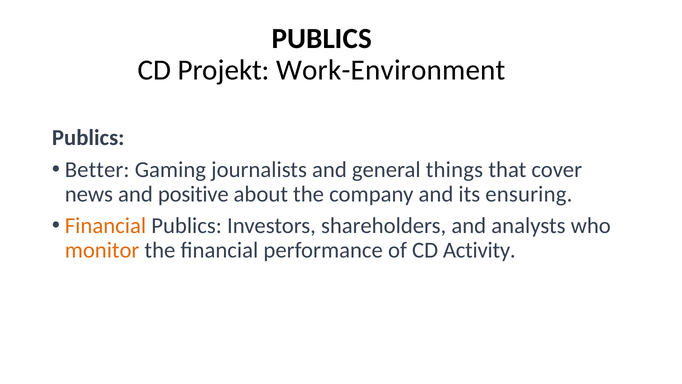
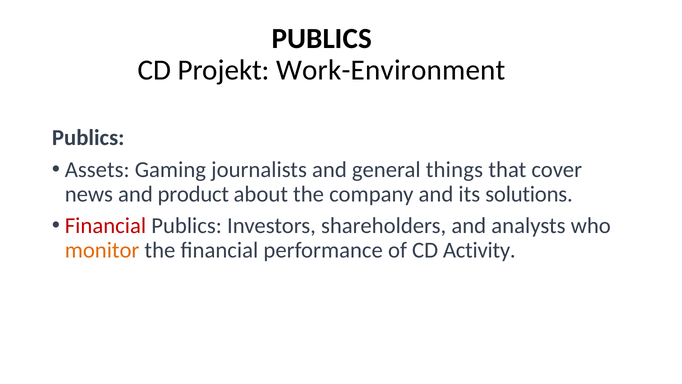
Better: Better -> Assets (97, 169)
positive: positive -> product (193, 194)
ensuring: ensuring -> solutions (529, 194)
Financial colour: orange -> red (105, 226)
